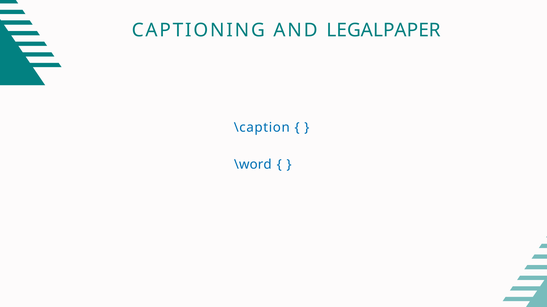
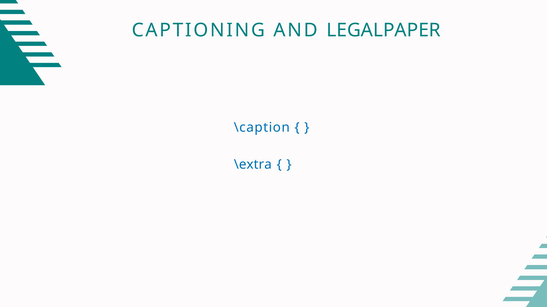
\word: \word -> \extra (253, 165)
